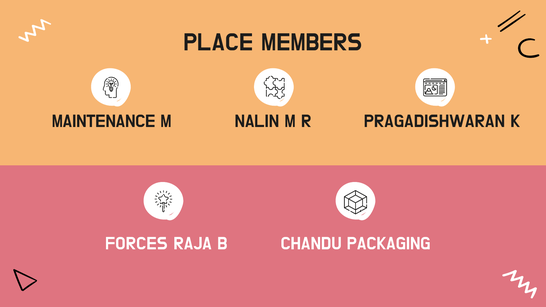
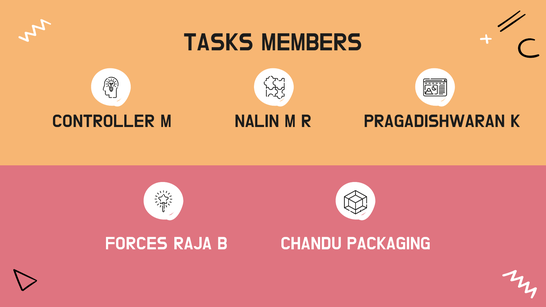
PLACE: PLACE -> TASKS (219, 42)
MAINTENANCE: MAINTENANCE -> CONTROLLER (103, 121)
